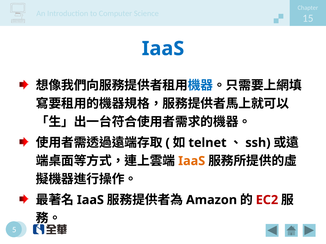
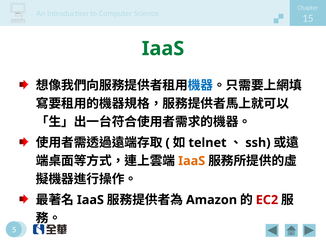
IaaS colour: blue -> green (163, 49)
